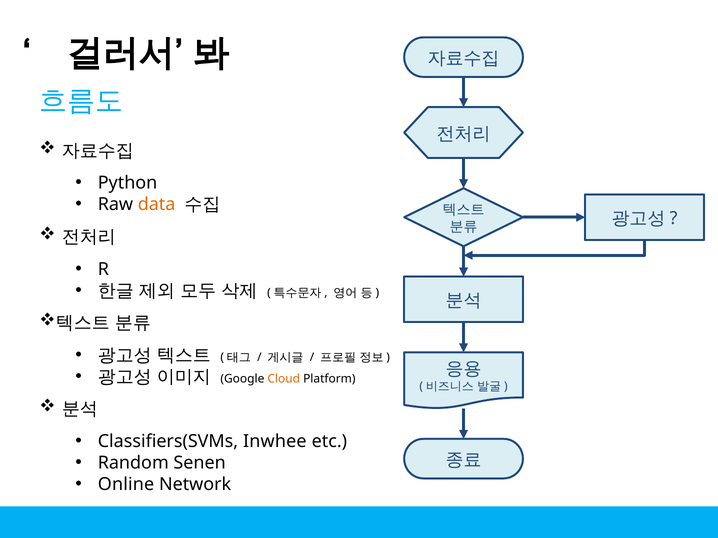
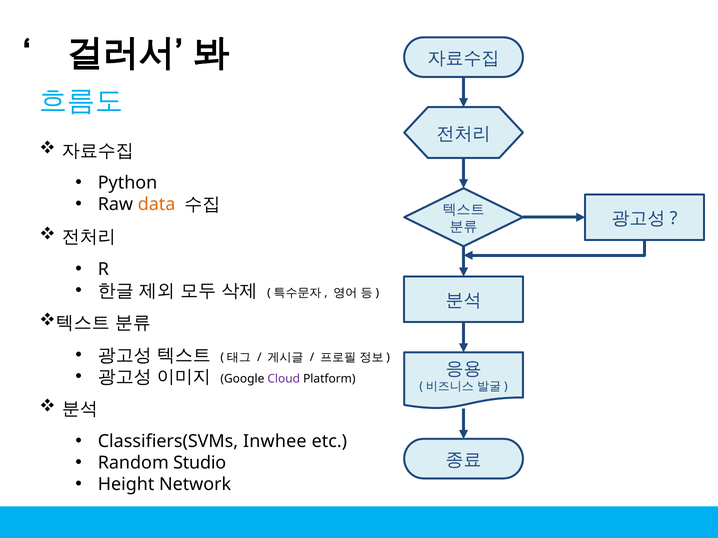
Cloud colour: orange -> purple (284, 379)
Senen: Senen -> Studio (200, 463)
Online: Online -> Height (126, 485)
